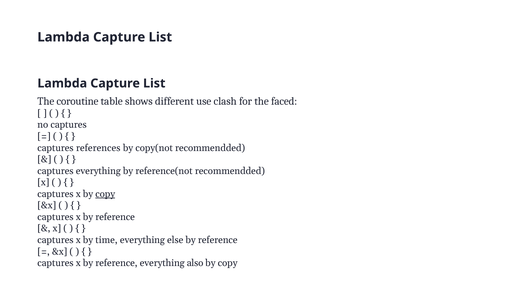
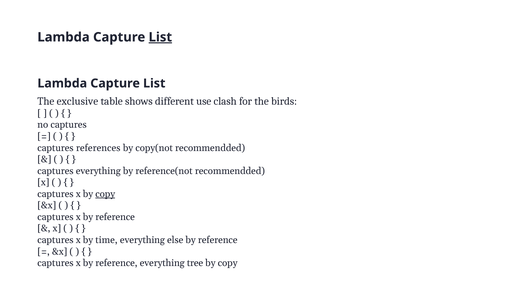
List underline: none -> present (160, 37)
coroutine: coroutine -> exclusive (77, 101)
faced: faced -> birds (284, 101)
also: also -> tree (195, 263)
